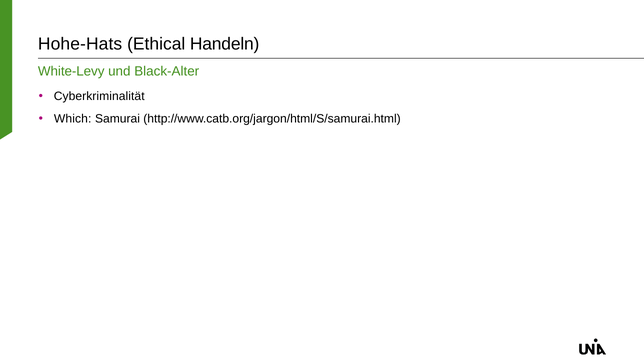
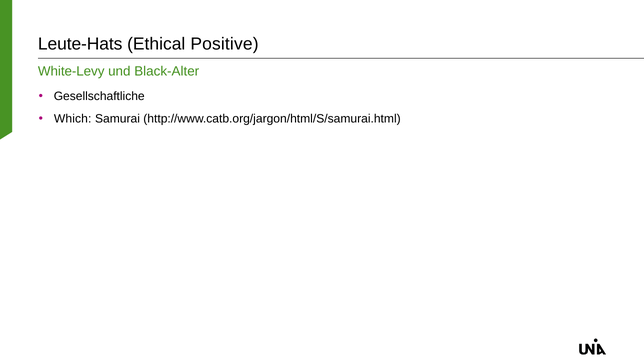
Hohe-Hats: Hohe-Hats -> Leute-Hats (80, 44)
Handeln: Handeln -> Positive (224, 44)
Cyberkriminalität: Cyberkriminalität -> Gesellschaftliche (99, 97)
